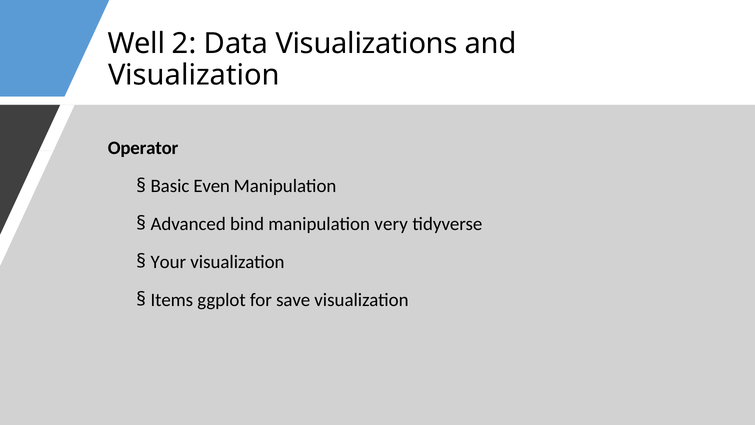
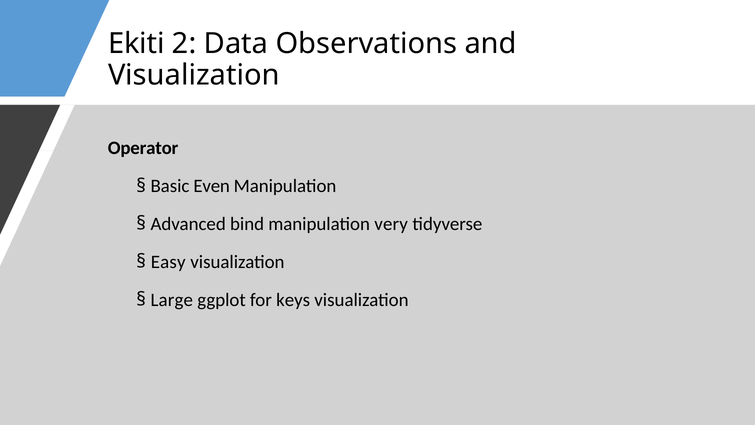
Well: Well -> Ekiti (136, 44)
Visualizations: Visualizations -> Observations (366, 44)
Your: Your -> Easy (168, 262)
Items: Items -> Large (172, 300)
save: save -> keys (293, 300)
